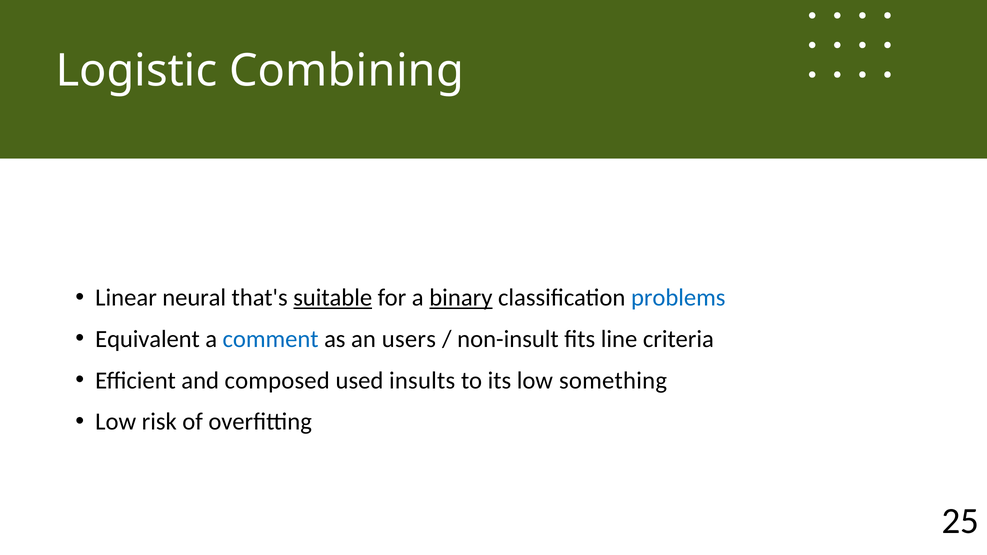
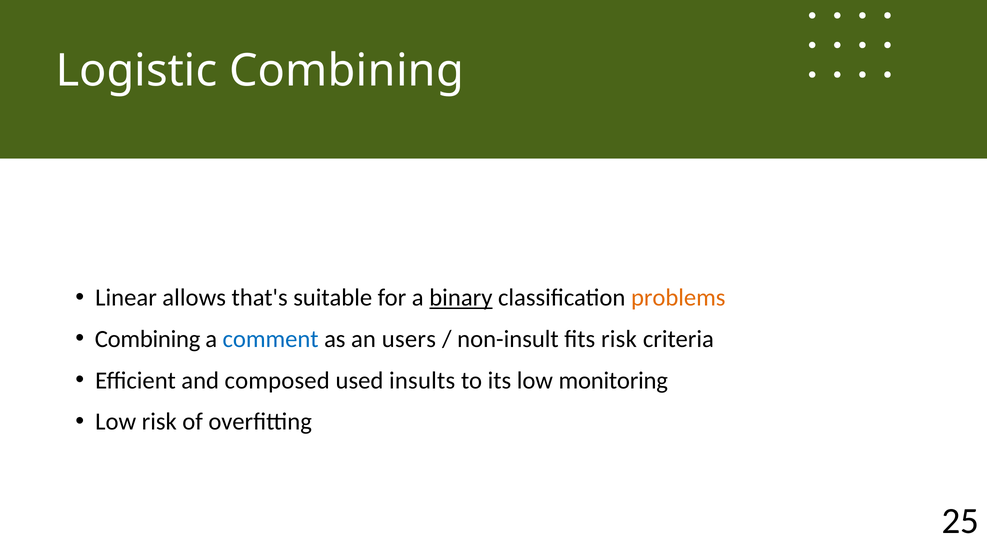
neural: neural -> allows (194, 298)
suitable underline: present -> none (333, 298)
problems colour: blue -> orange (678, 298)
Equivalent: Equivalent -> Combining (148, 339)
fits line: line -> risk (619, 339)
something: something -> monitoring (613, 381)
